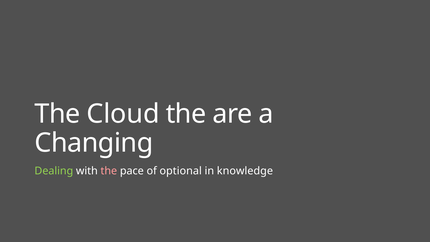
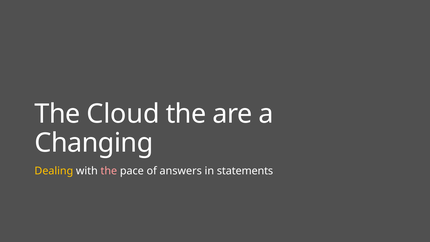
Dealing colour: light green -> yellow (54, 171)
optional: optional -> answers (181, 171)
knowledge: knowledge -> statements (245, 171)
